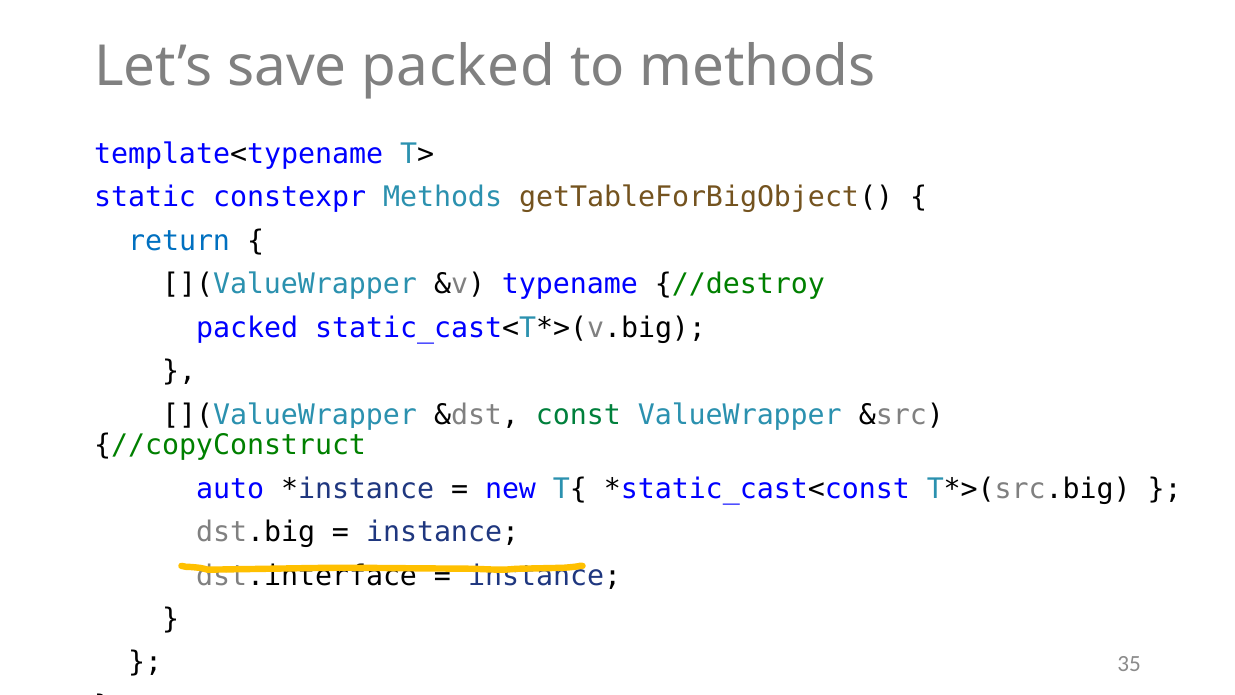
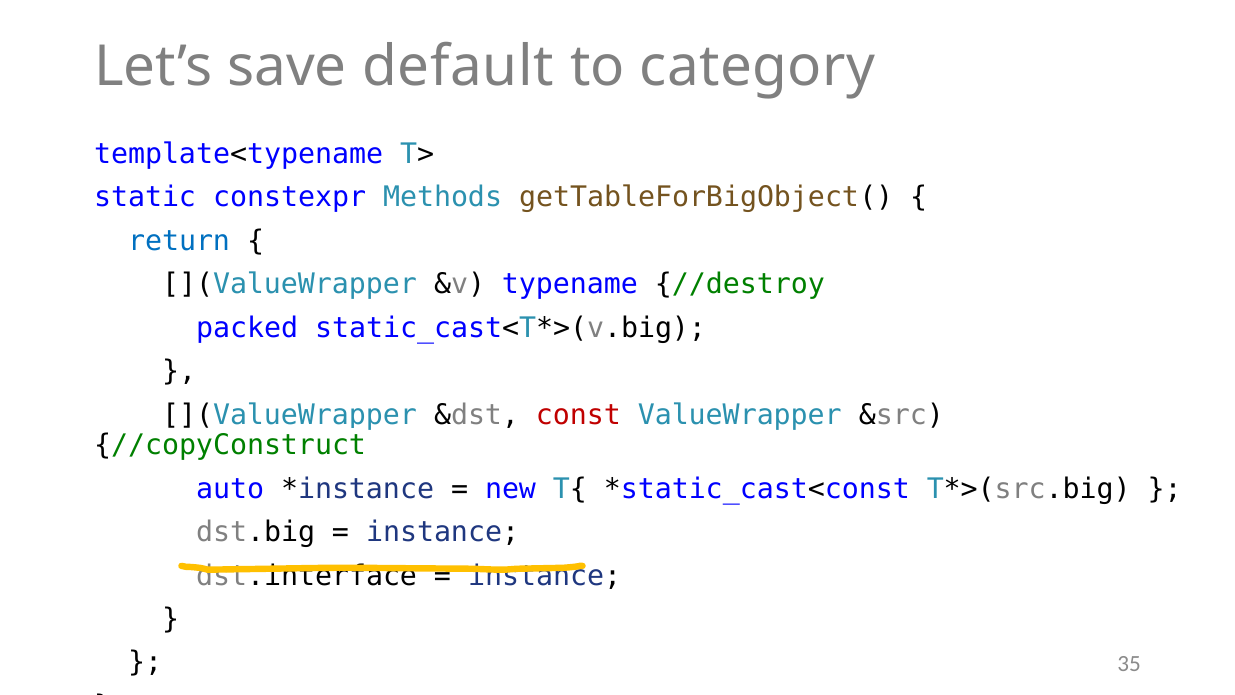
save packed: packed -> default (458, 67)
to methods: methods -> category (757, 67)
const colour: green -> red (578, 415)
